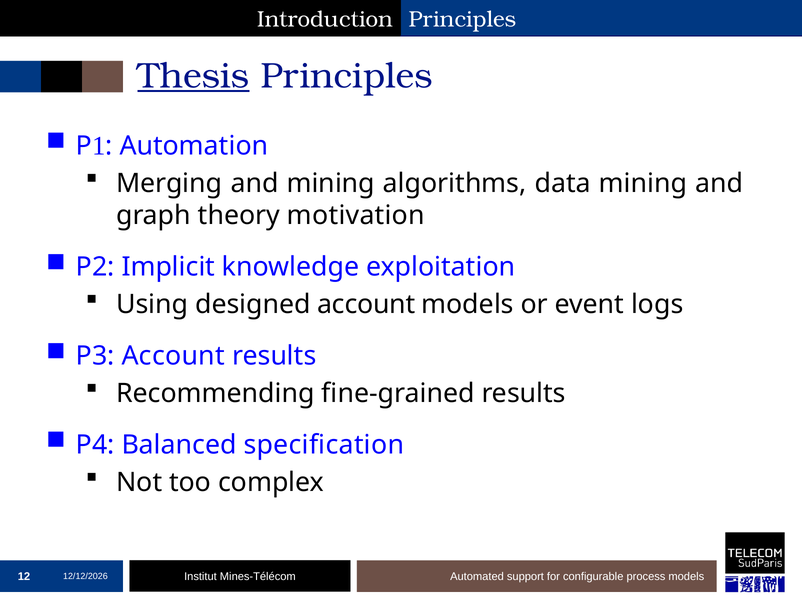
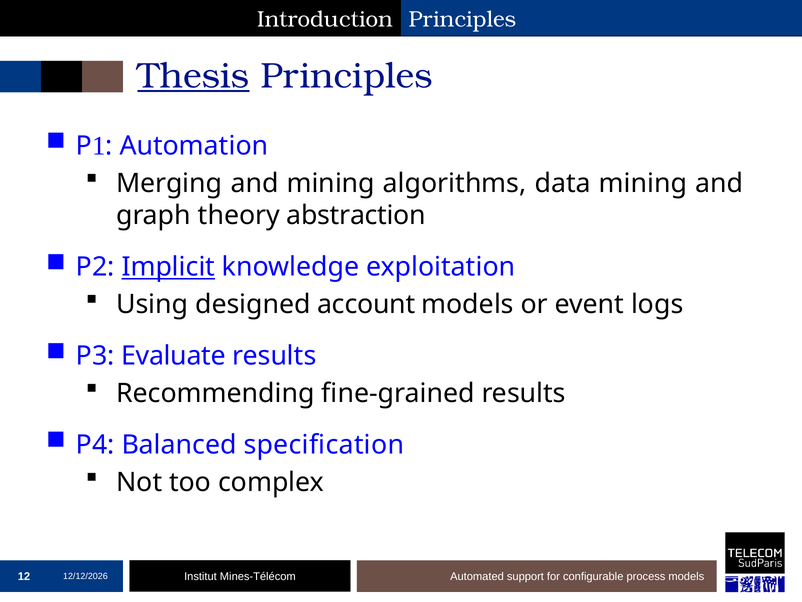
motivation: motivation -> abstraction (356, 215)
Implicit underline: none -> present (168, 267)
P3 Account: Account -> Evaluate (174, 356)
